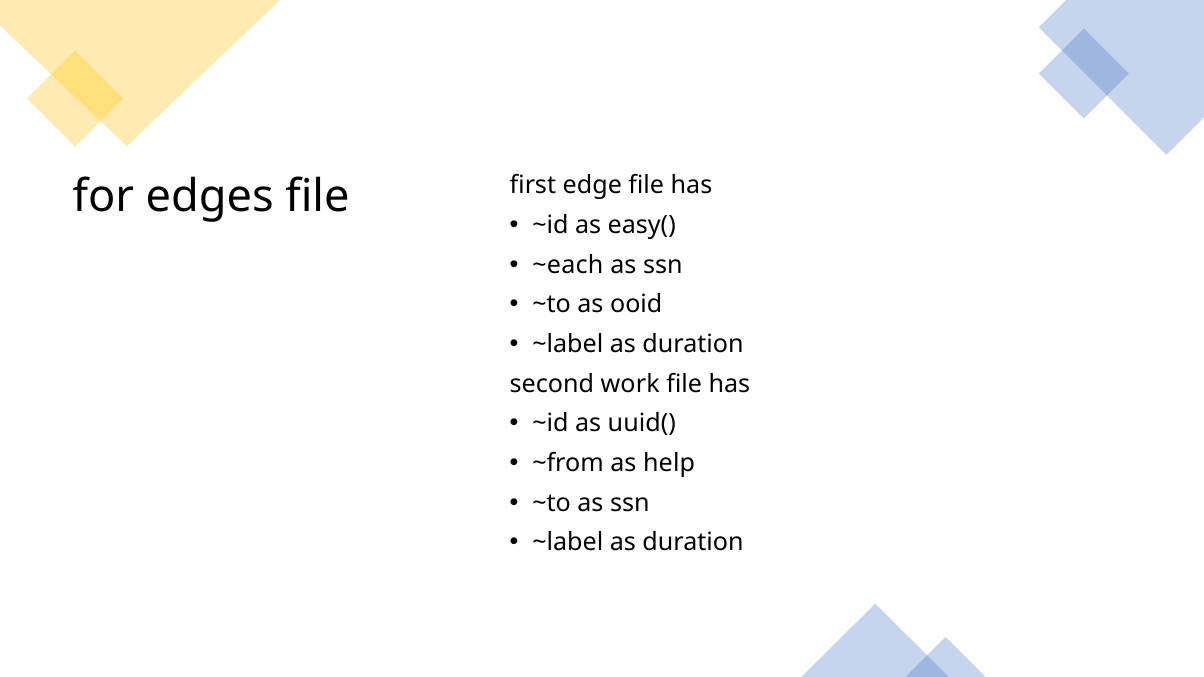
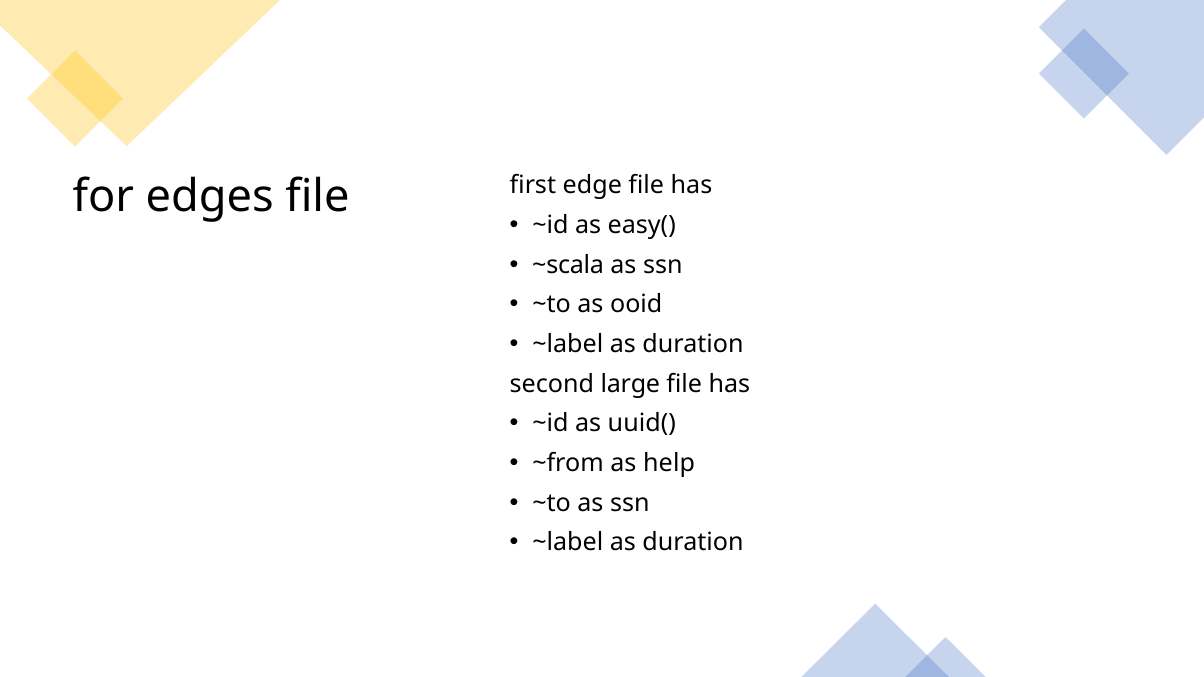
~each: ~each -> ~scala (568, 265)
work: work -> large (630, 384)
